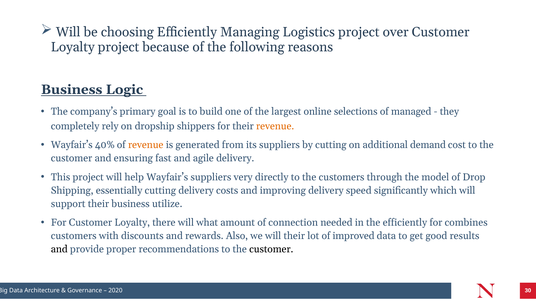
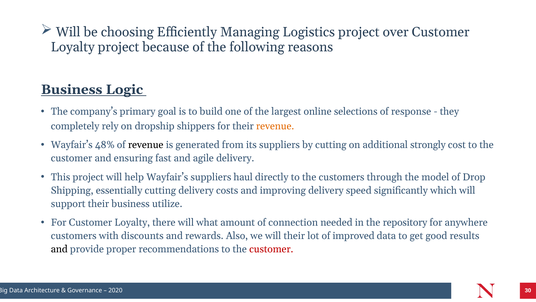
managed: managed -> response (411, 111)
40%: 40% -> 48% (105, 145)
revenue colour: orange -> black (146, 145)
demand: demand -> strongly (428, 145)
very: very -> haul (243, 177)
the efficiently: efficiently -> repository (405, 222)
combines: combines -> anywhere (466, 222)
customer colour: black -> red (271, 249)
